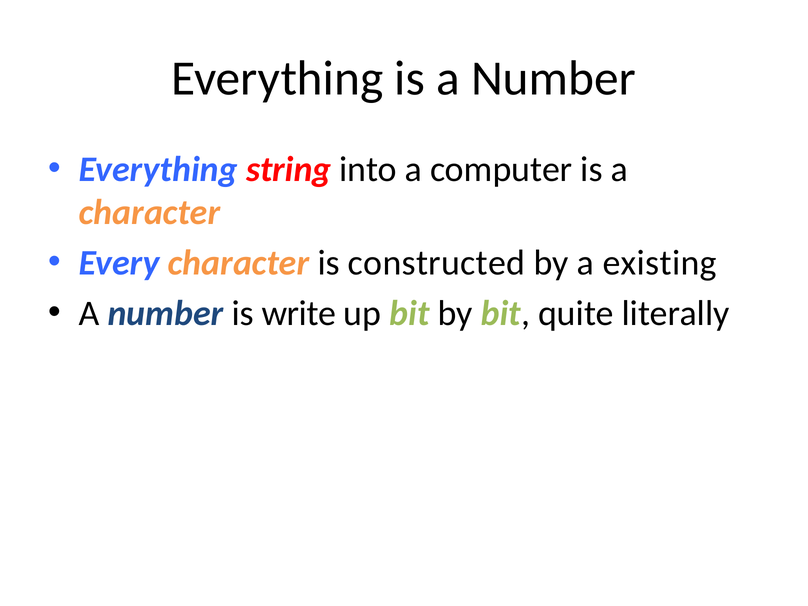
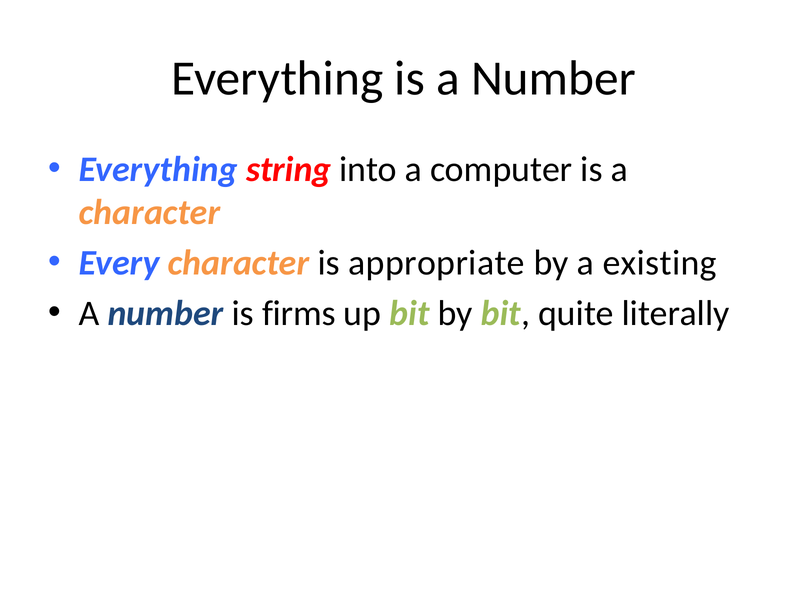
constructed: constructed -> appropriate (437, 263)
write: write -> firms (299, 313)
